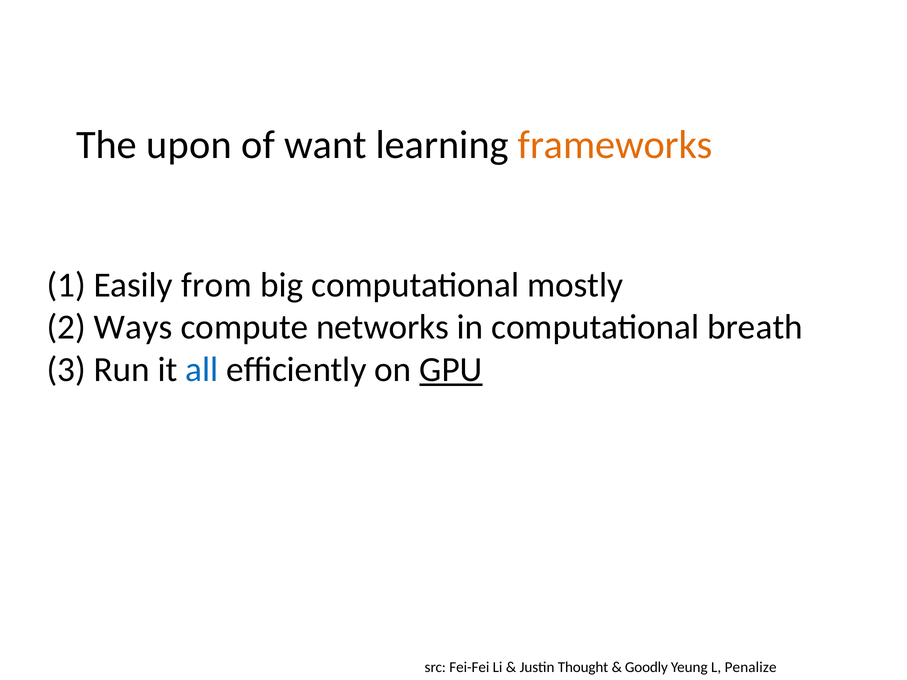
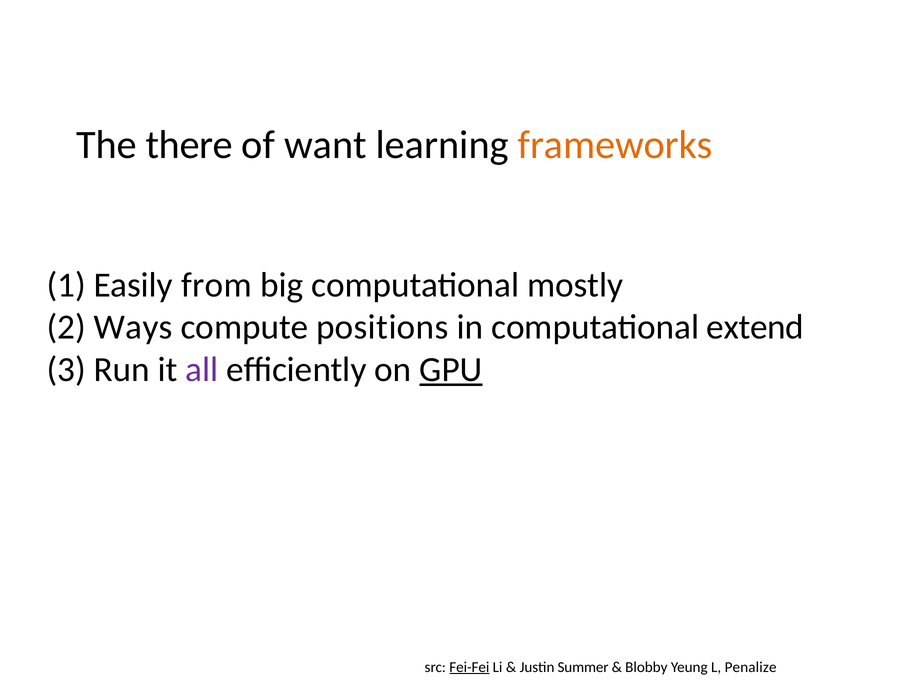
upon: upon -> there (189, 145)
networks: networks -> positions (382, 327)
breath: breath -> extend (755, 327)
all colour: blue -> purple (202, 370)
Fei-Fei underline: none -> present (469, 667)
Thought: Thought -> Summer (583, 667)
Goodly: Goodly -> Blobby (646, 667)
